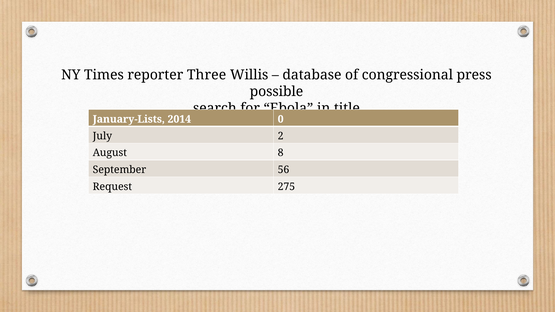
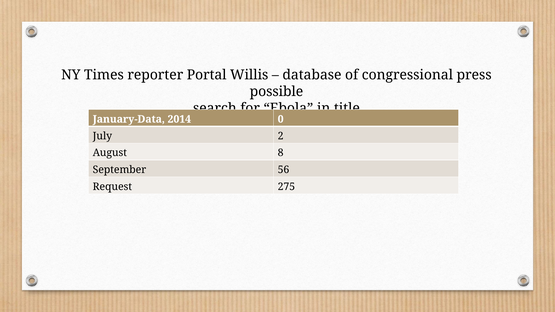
Three: Three -> Portal (207, 75)
January-Lists: January-Lists -> January-Data (129, 119)
